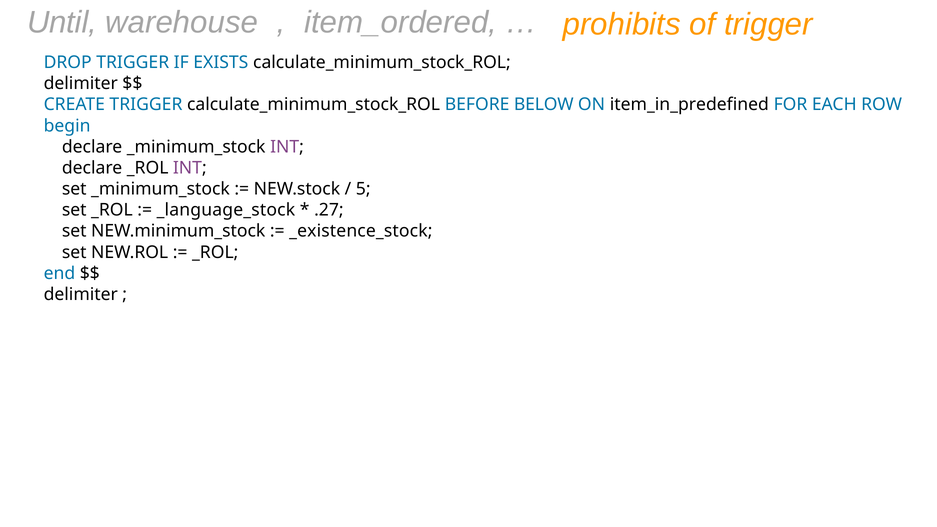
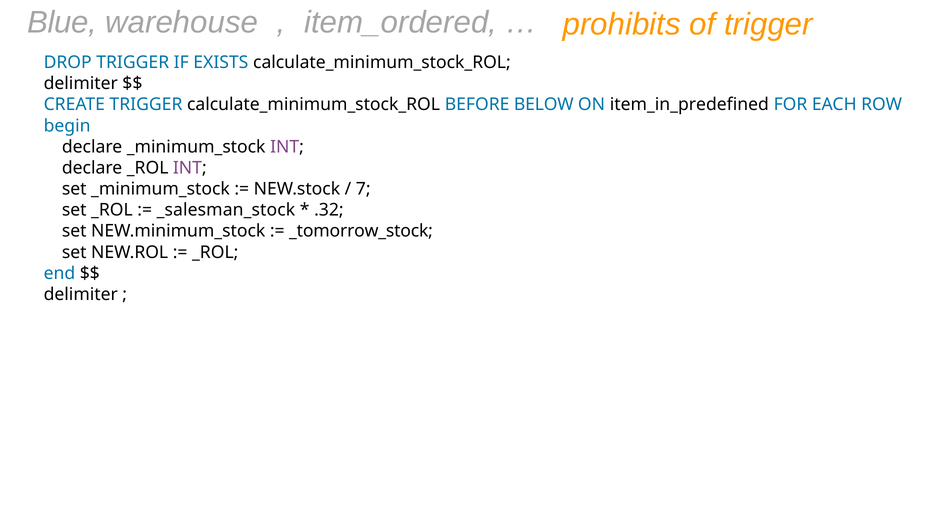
Until: Until -> Blue (62, 22)
5: 5 -> 7 (363, 189)
_language_stock: _language_stock -> _salesman_stock (226, 210)
.27: .27 -> .32 (329, 210)
_existence_stock: _existence_stock -> _tomorrow_stock (361, 231)
